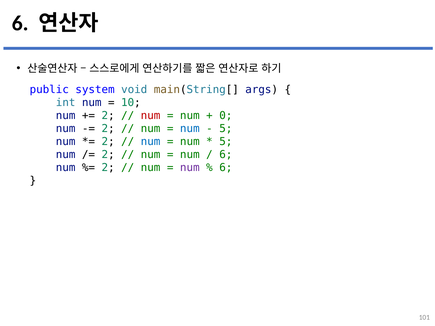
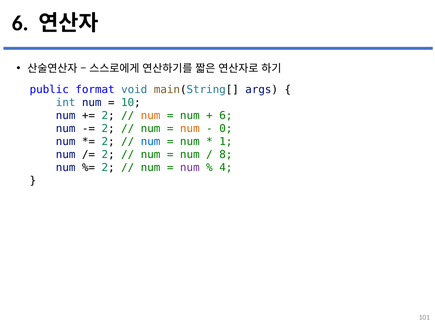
system: system -> format (95, 89)
num colour: red -> orange (151, 116)
0: 0 -> 6 (226, 116)
num colour: blue -> orange (190, 129)
5: 5 -> 0 (226, 129)
5: 5 -> 1 (226, 142)
6: 6 -> 8 (226, 155)
6: 6 -> 4 (226, 168)
